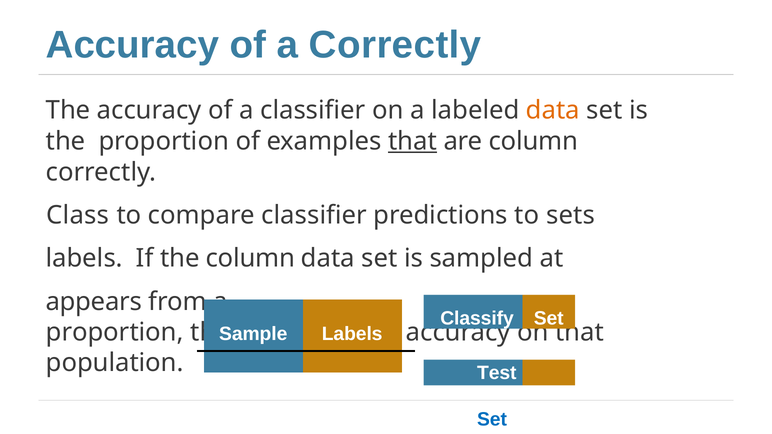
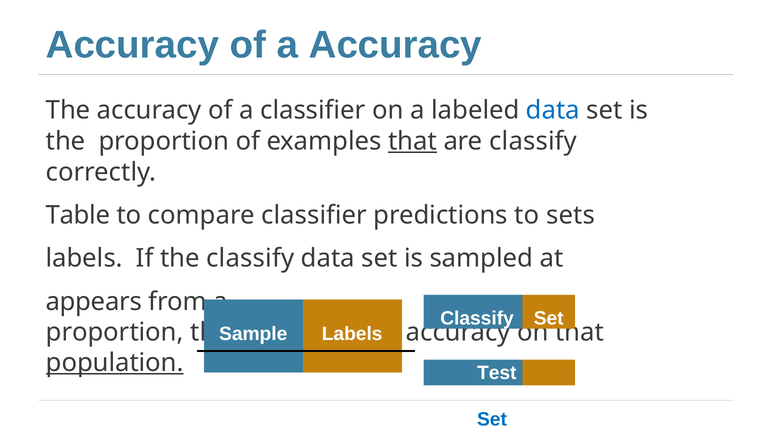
a Correctly: Correctly -> Accuracy (395, 45)
data colour: orange -> blue (553, 110)
are column: column -> classify (533, 141)
Class: Class -> Table (78, 215)
the column: column -> classify (250, 259)
population underline: none -> present (115, 363)
